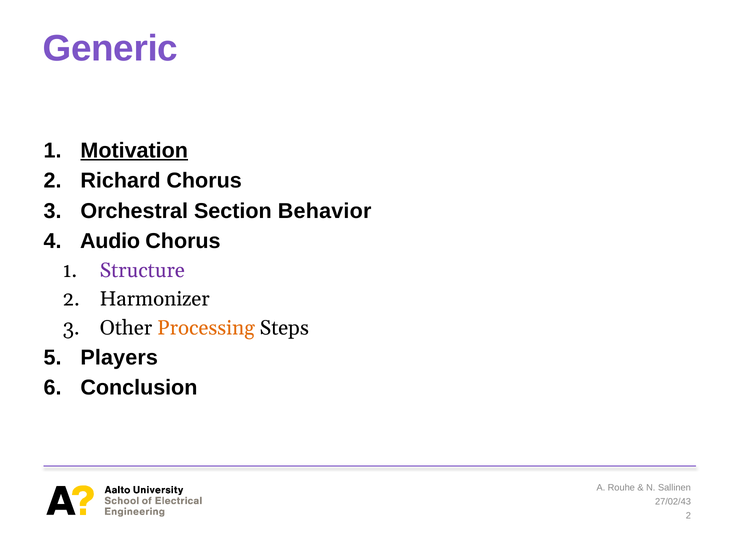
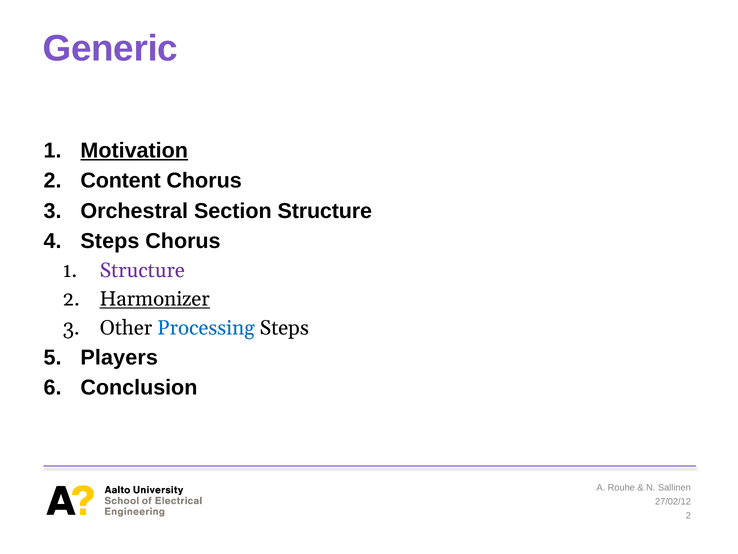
Richard: Richard -> Content (121, 181)
Section Behavior: Behavior -> Structure (325, 211)
Audio: Audio -> Steps (110, 241)
Harmonizer underline: none -> present (155, 299)
Processing colour: orange -> blue (206, 328)
27/02/43: 27/02/43 -> 27/02/12 (673, 501)
